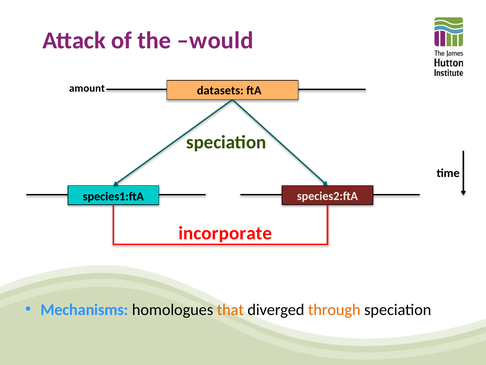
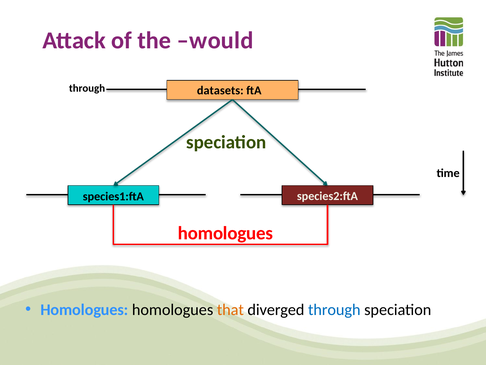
amount: amount -> through (87, 88)
incorporate: incorporate -> homologues (225, 233)
Mechanisms: Mechanisms -> Homologues (84, 309)
through colour: orange -> blue (334, 309)
